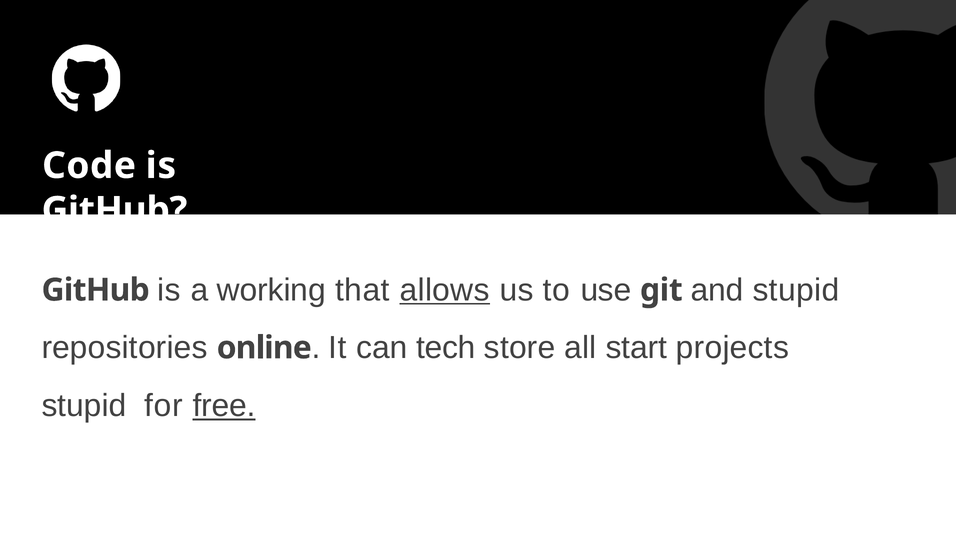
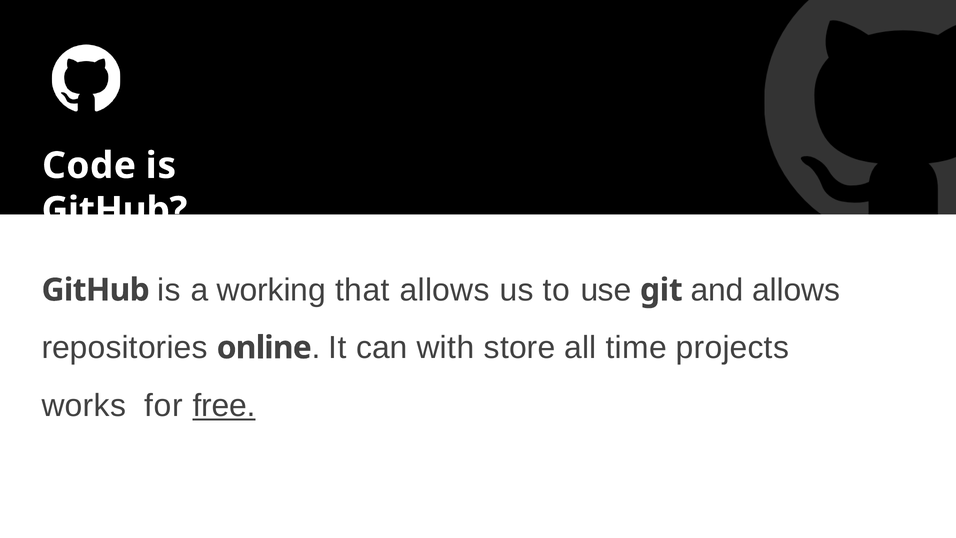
allows underline: present -> none (445, 290)
and stupid: stupid -> allows (796, 290)
tech: tech -> with (445, 348)
start: start -> time (636, 348)
stupid: stupid -> works (84, 405)
